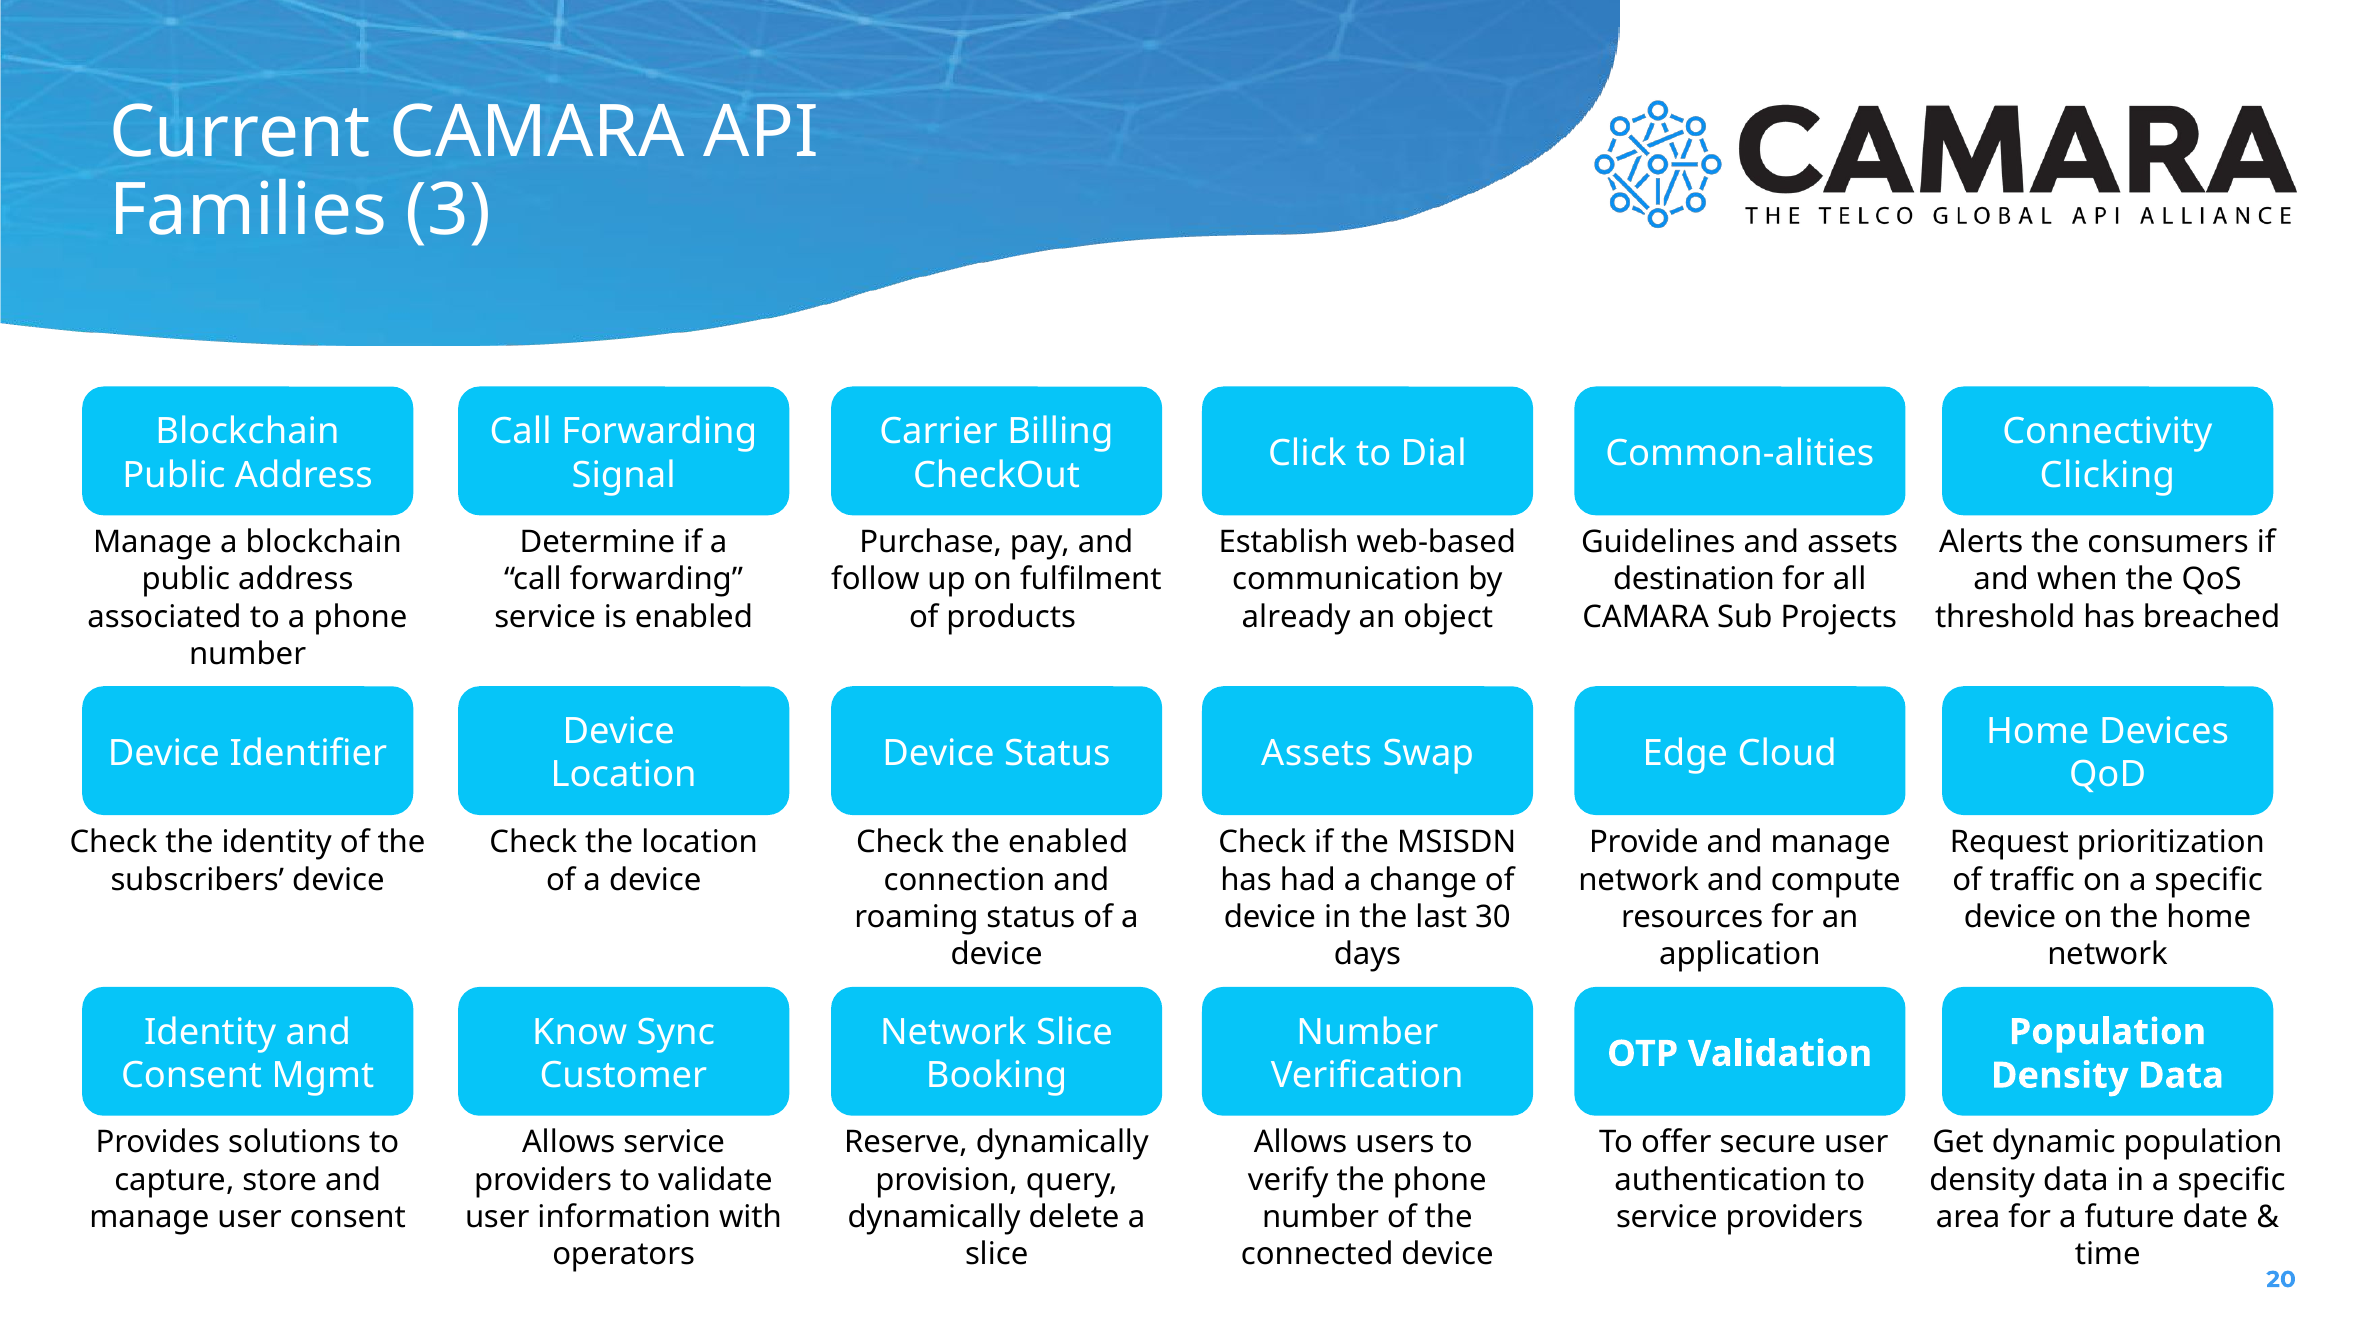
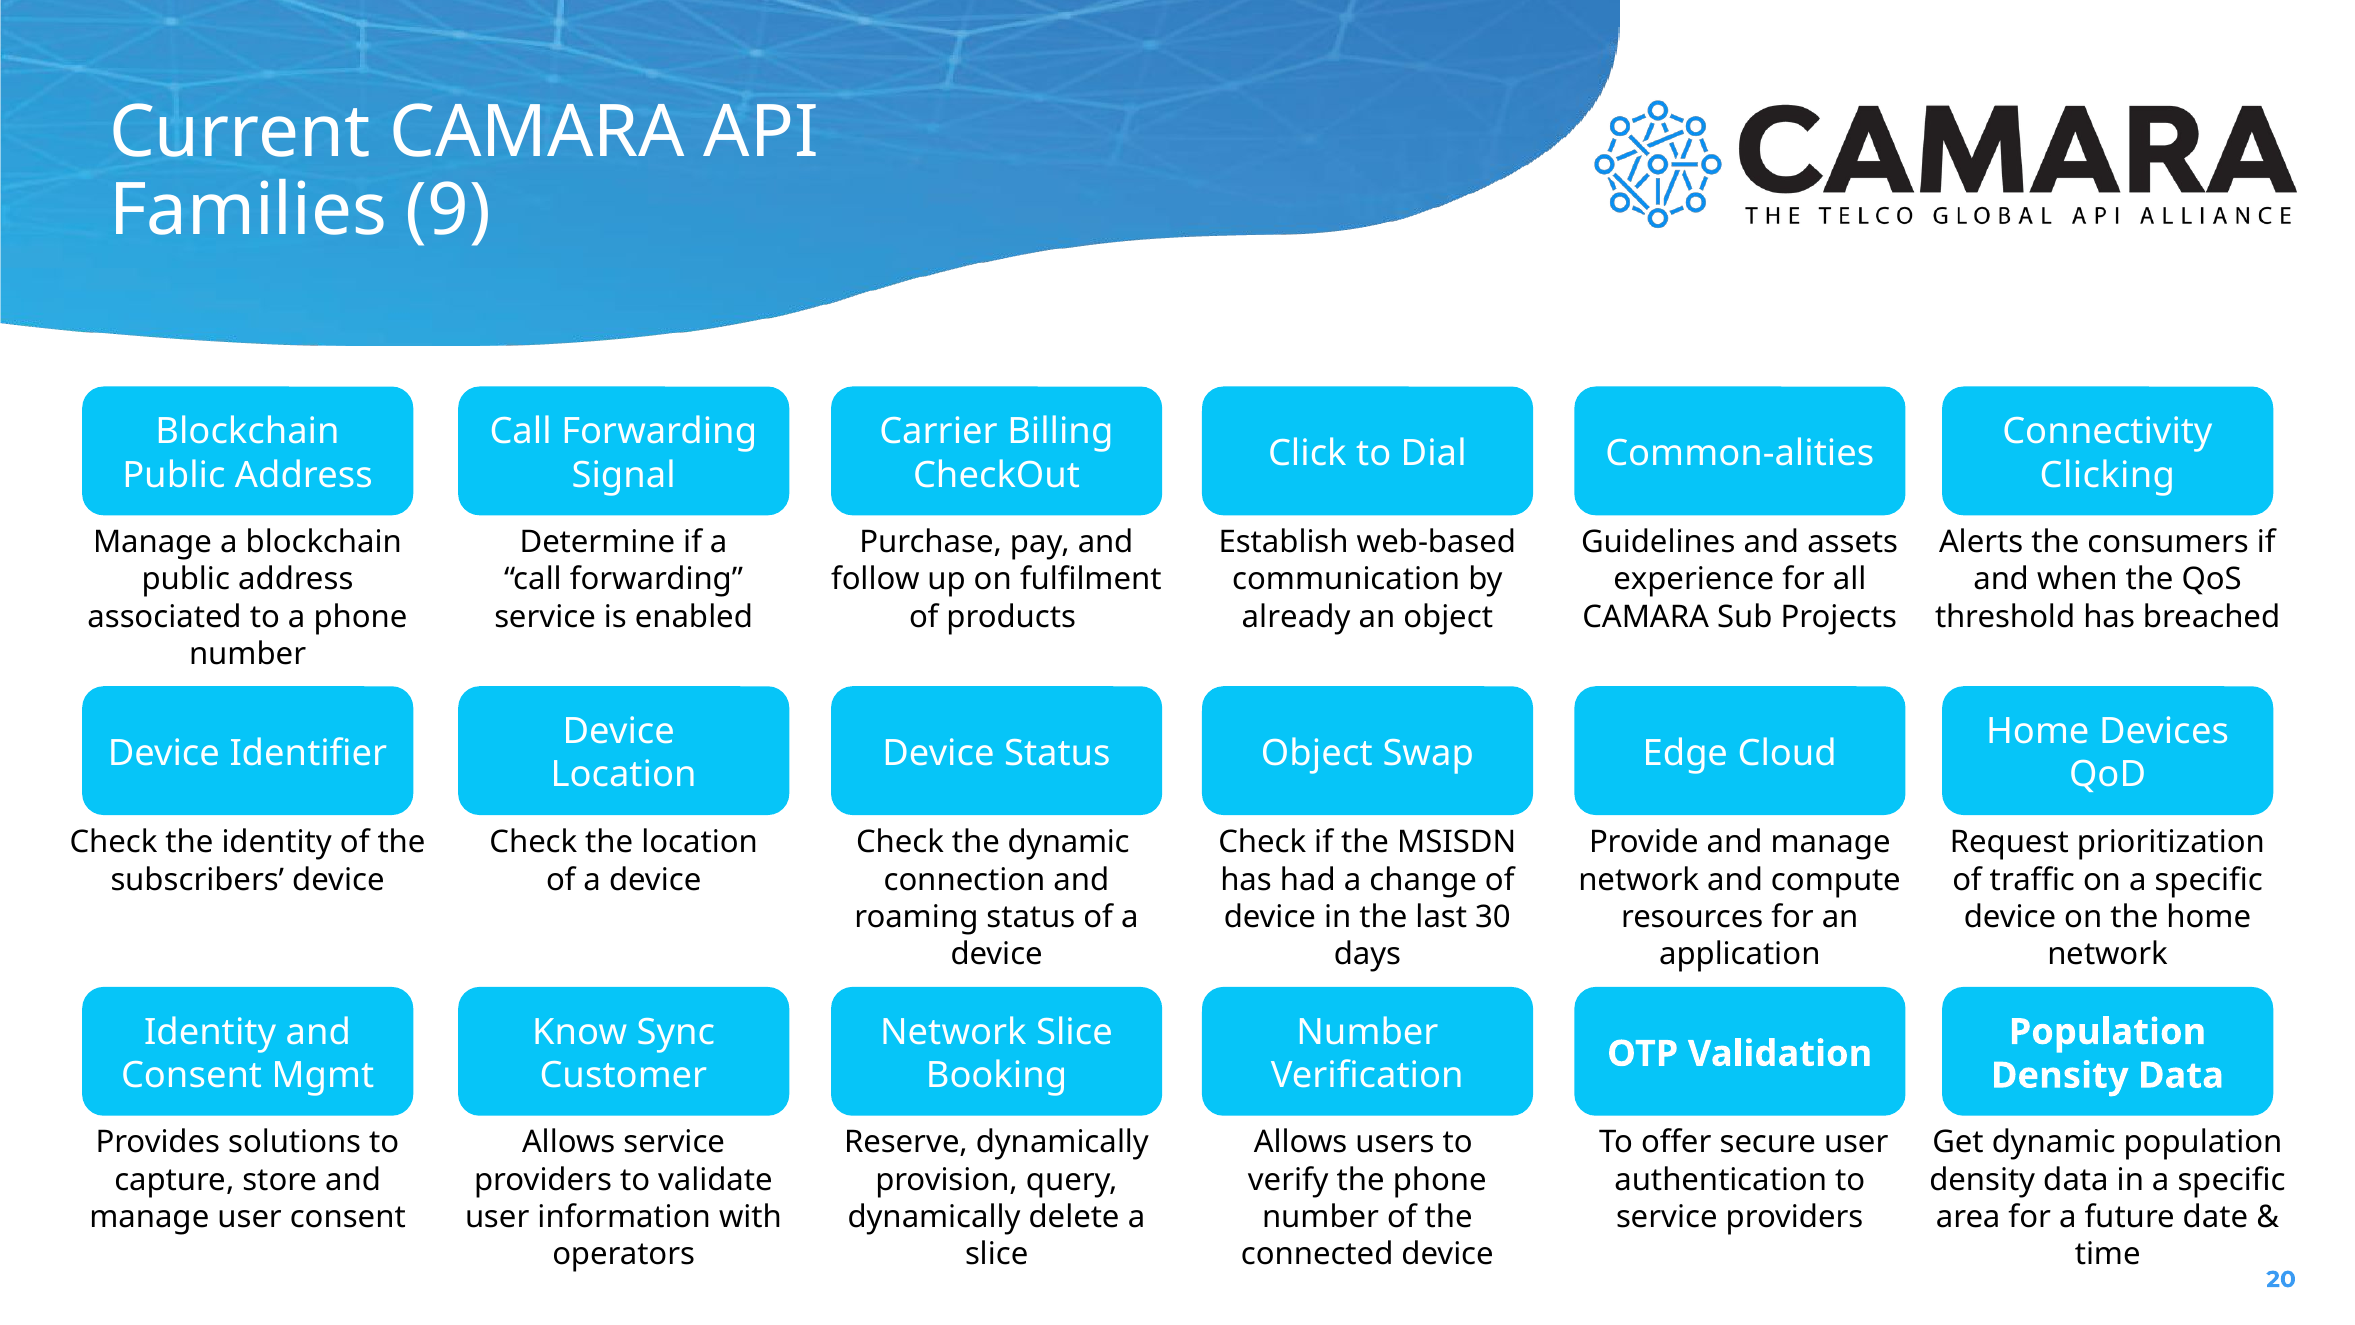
3: 3 -> 9 (448, 211)
destination: destination -> experience (1694, 580)
Assets: Assets -> Object (1317, 753)
the enabled: enabled -> dynamic (1069, 843)
